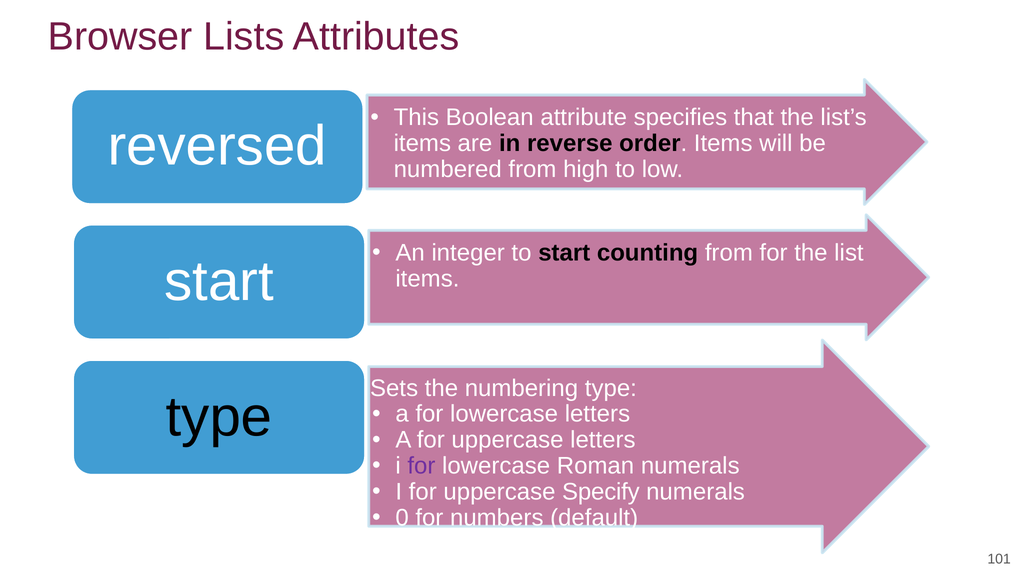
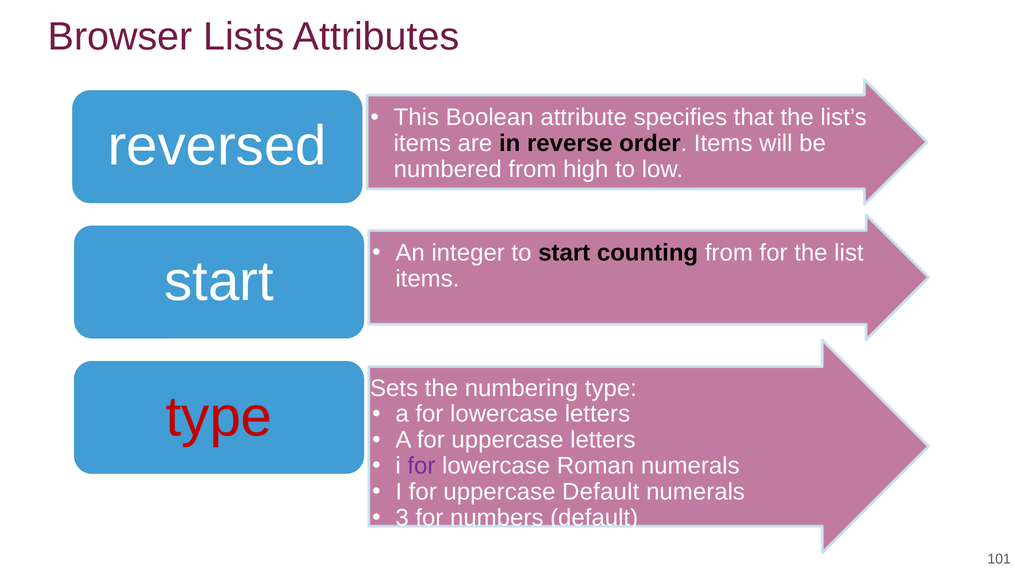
type colour: black -> red (219, 417)
uppercase Specify: Specify -> Default (601, 492)
0: 0 -> 3 (402, 518)
